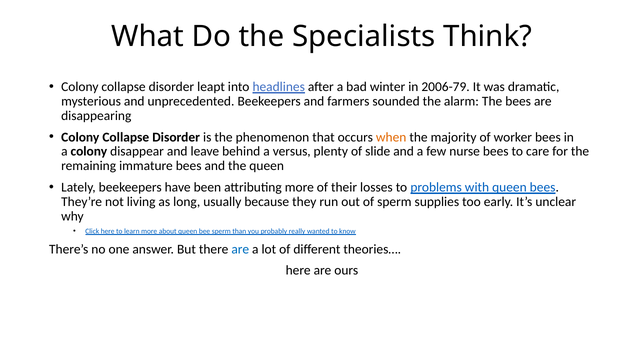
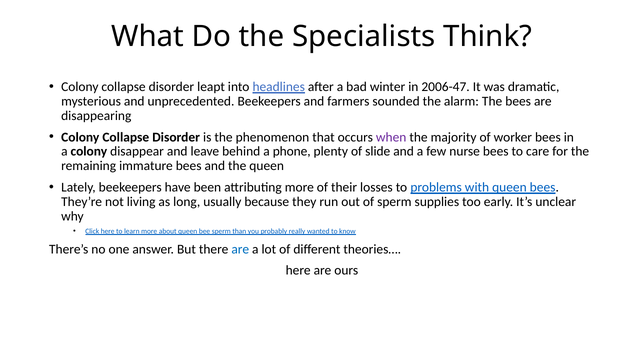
2006-79: 2006-79 -> 2006-47 (446, 87)
when colour: orange -> purple (391, 137)
versus: versus -> phone (292, 152)
